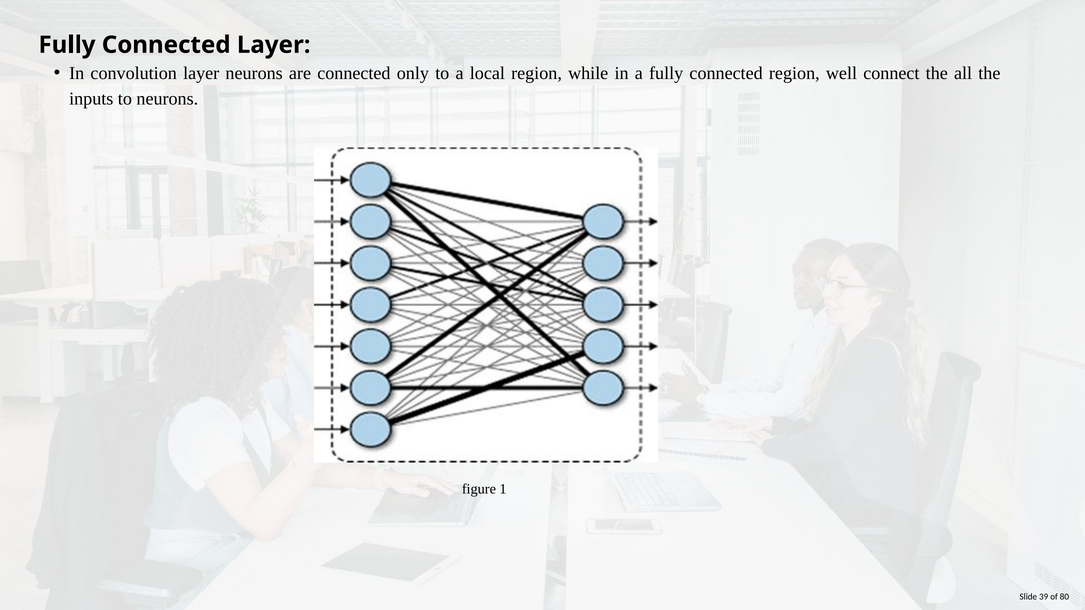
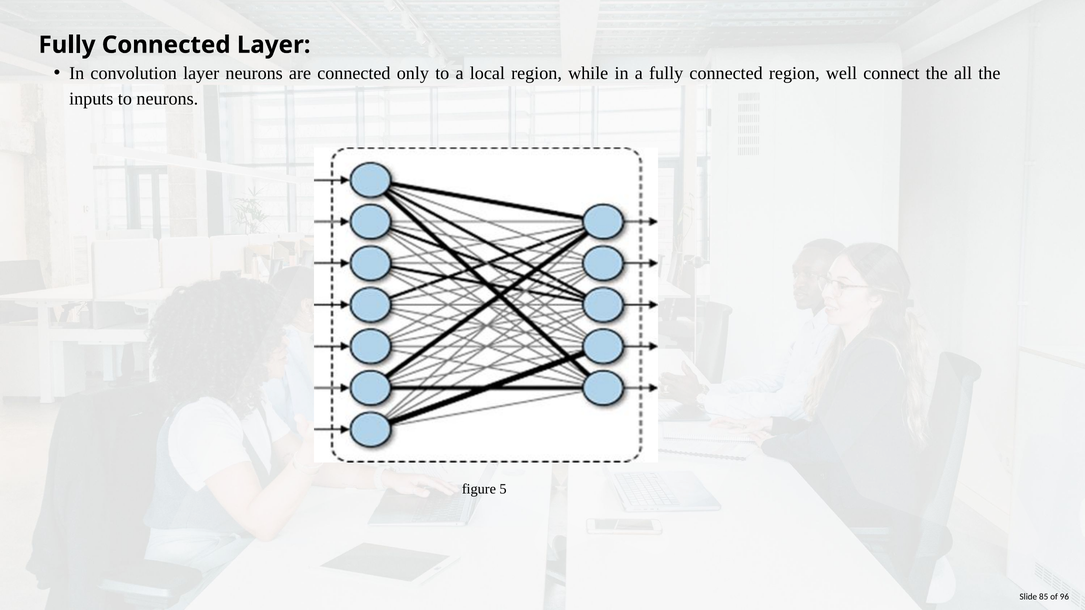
1: 1 -> 5 (503, 490)
39: 39 -> 85 (1044, 597)
80: 80 -> 96 (1064, 597)
